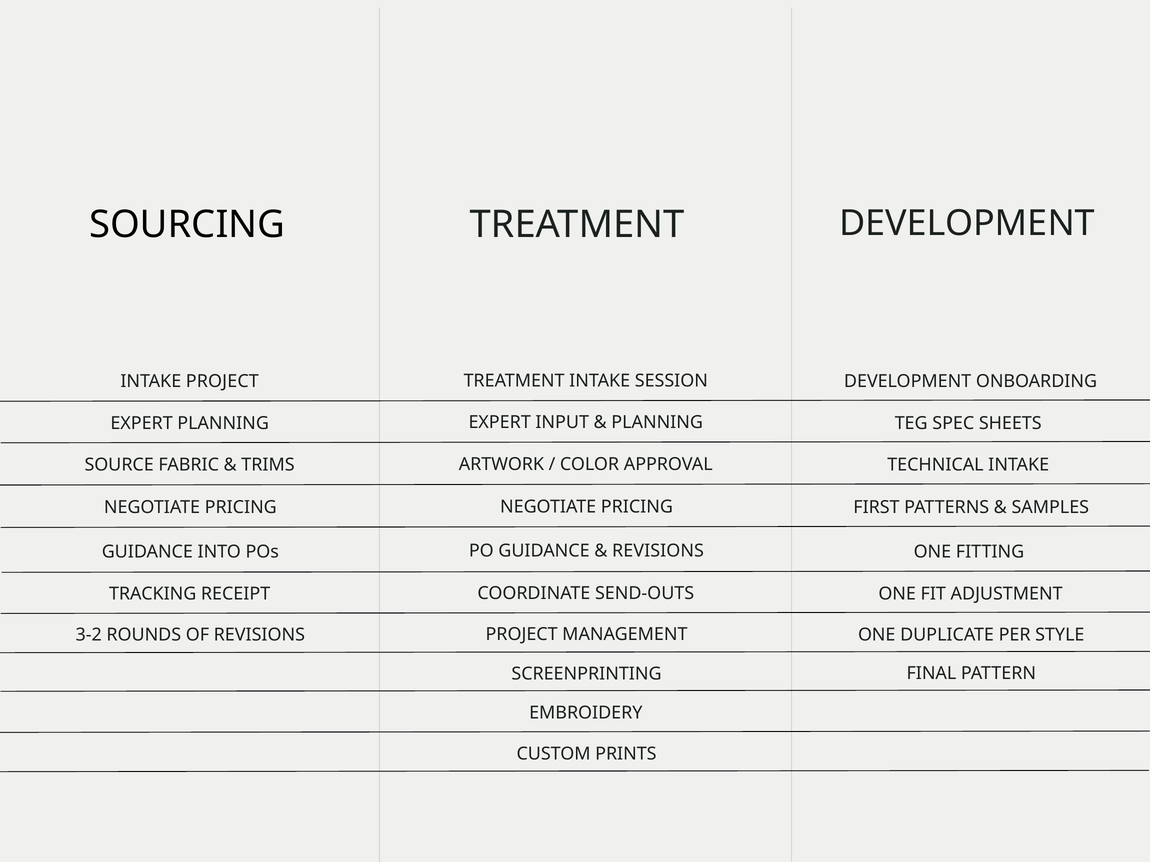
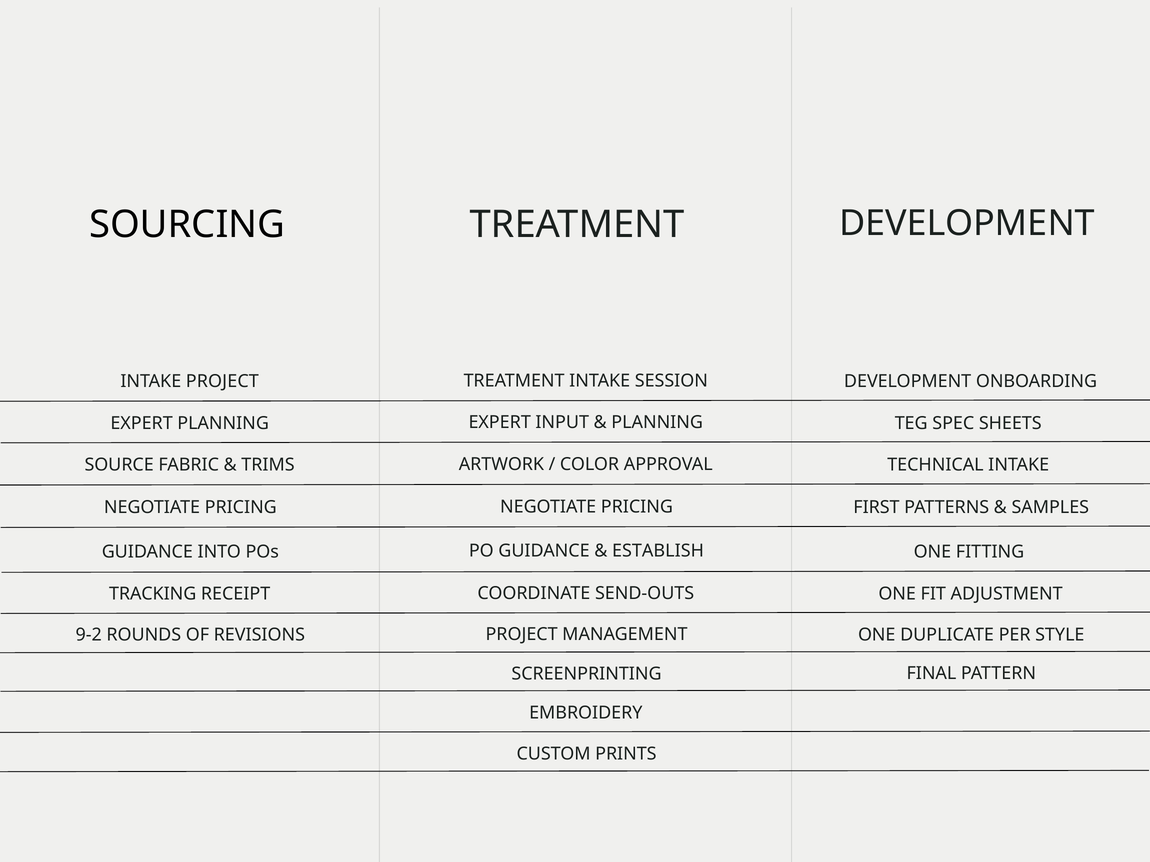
REVISIONS: REVISIONS -> ESTABLISH (658, 551)
3-2: 3-2 -> 9-2 (89, 635)
